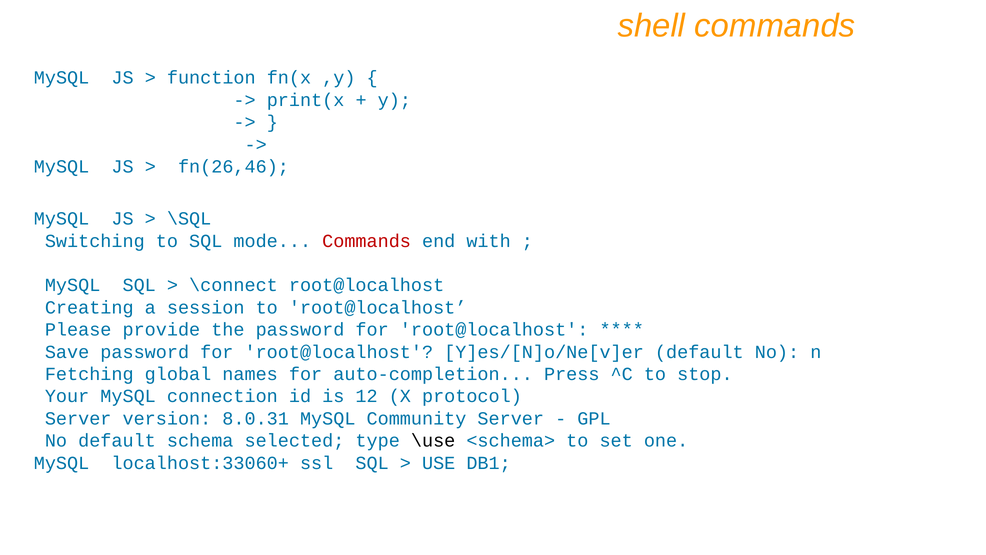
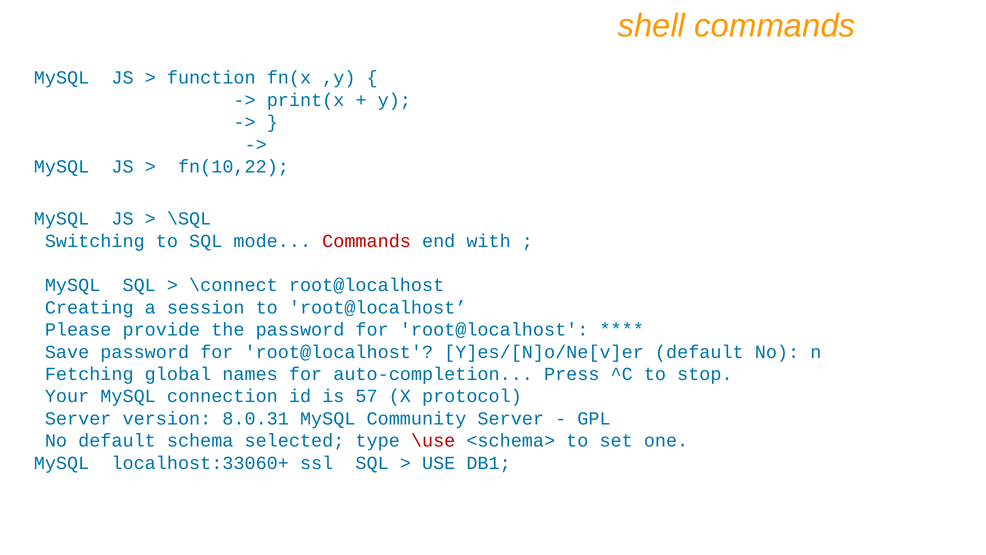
fn(26,46: fn(26,46 -> fn(10,22 (233, 167)
12: 12 -> 57 (367, 396)
\use colour: black -> red (433, 440)
